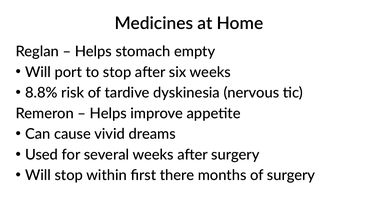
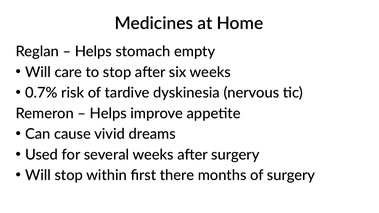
port: port -> care (68, 72)
8.8%: 8.8% -> 0.7% (41, 93)
